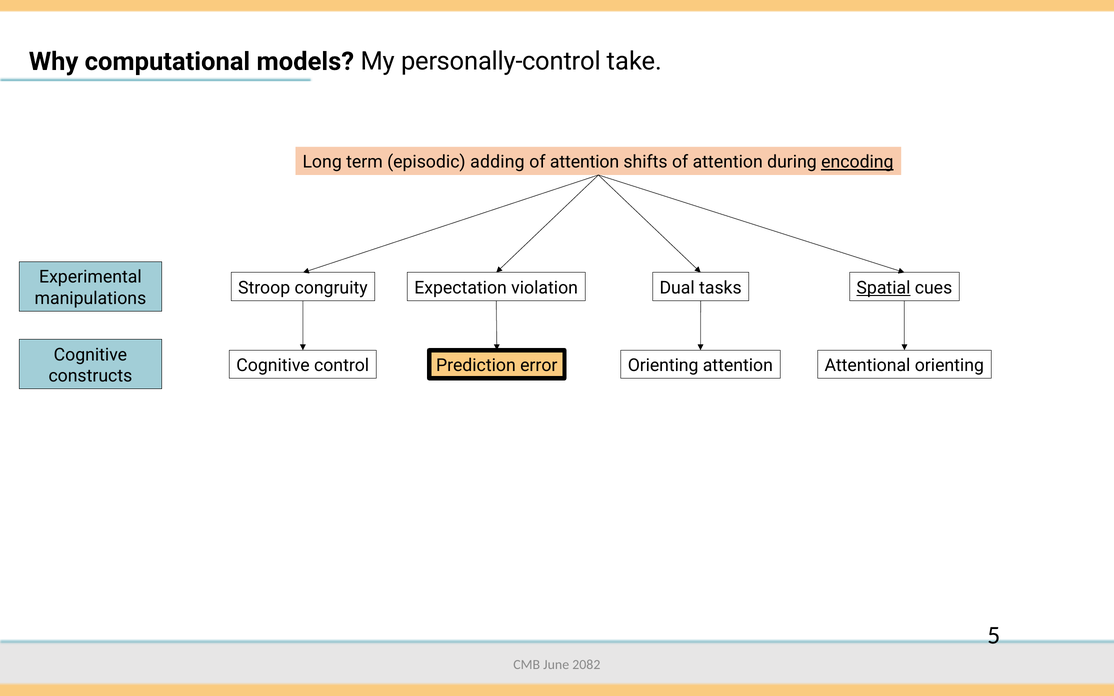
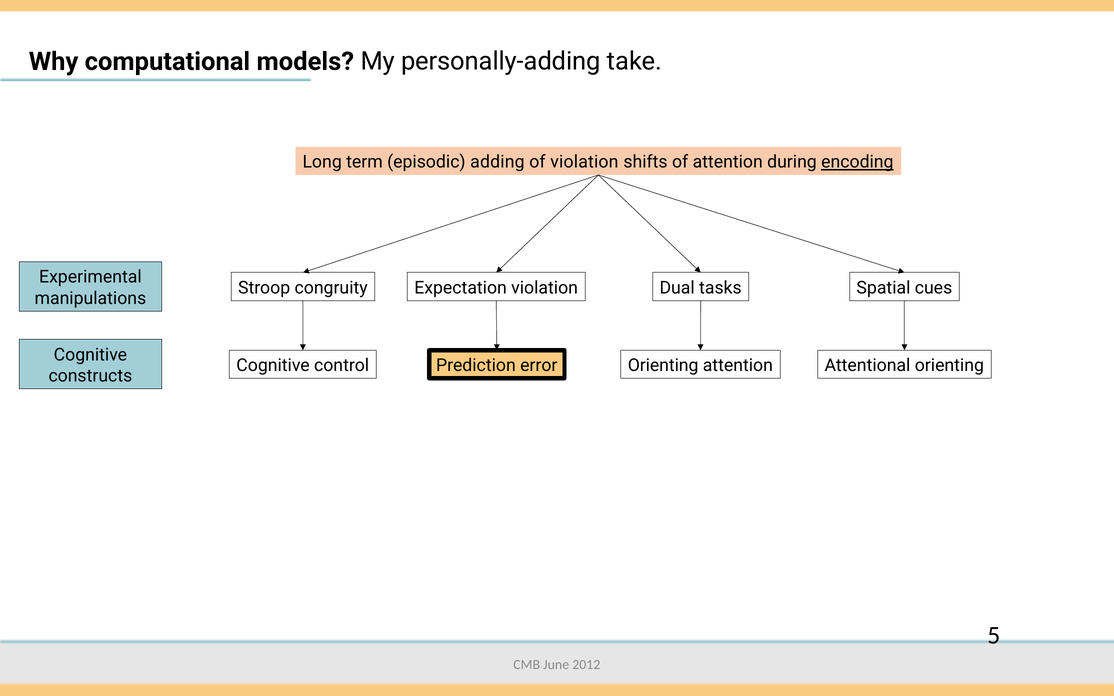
personally-control: personally-control -> personally-adding (501, 62)
attention: attention -> violation (584, 162)
Spatial underline: present -> none (883, 288)
2082: 2082 -> 2012 (586, 665)
